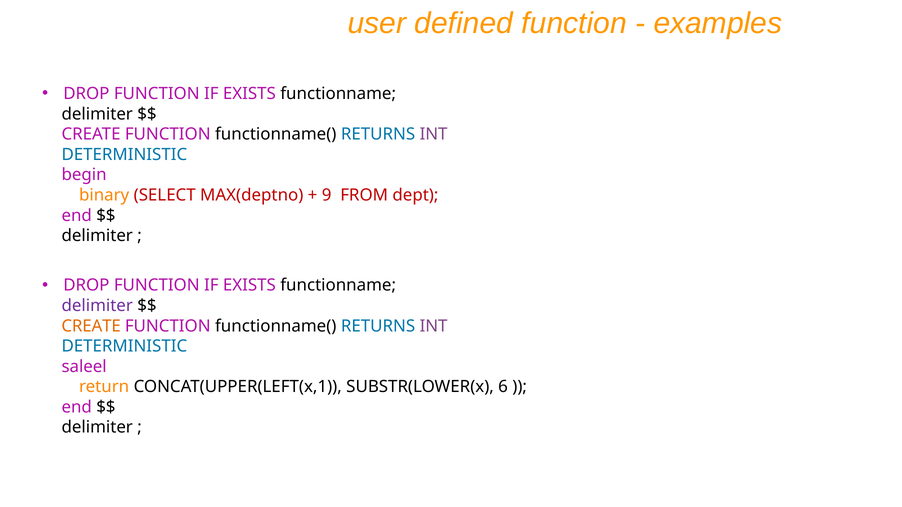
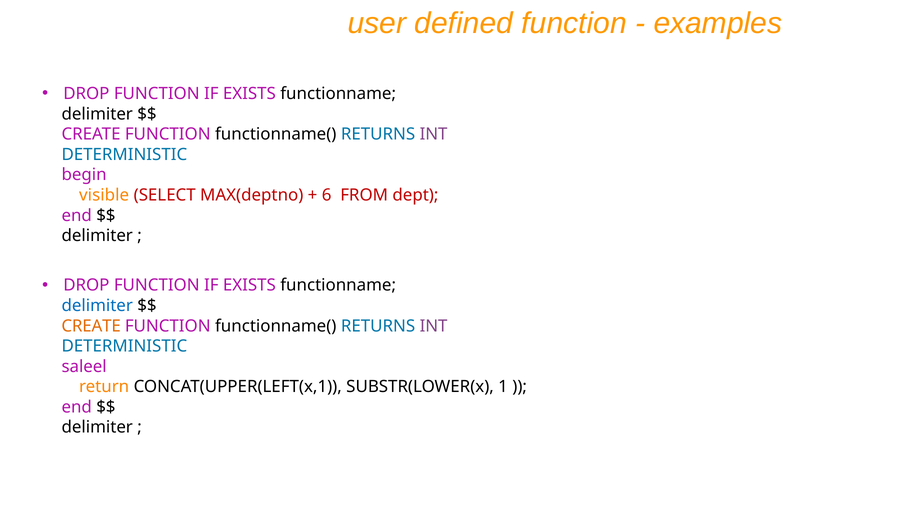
binary: binary -> visible (104, 195)
9: 9 -> 6 (327, 195)
delimiter colour: purple -> blue (97, 306)
6: 6 -> 1 (503, 387)
